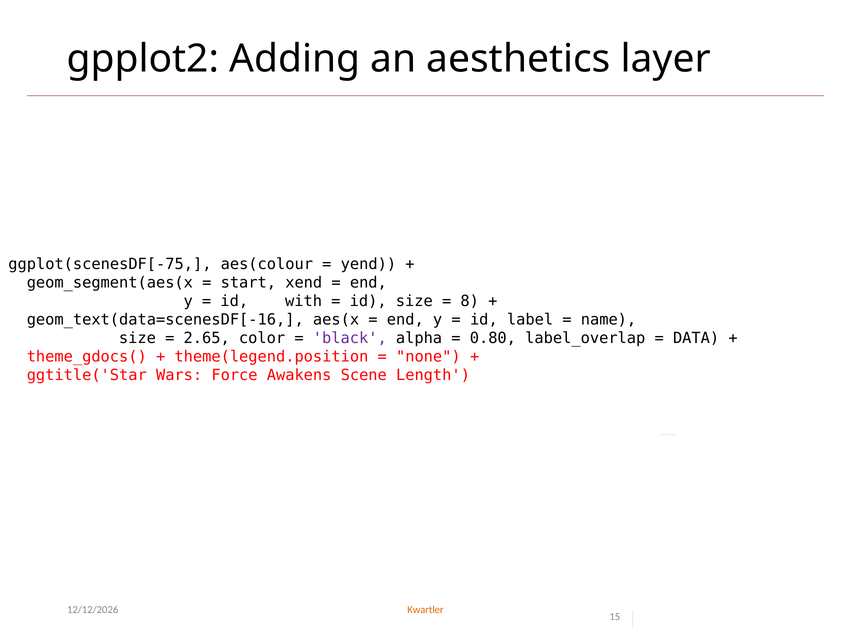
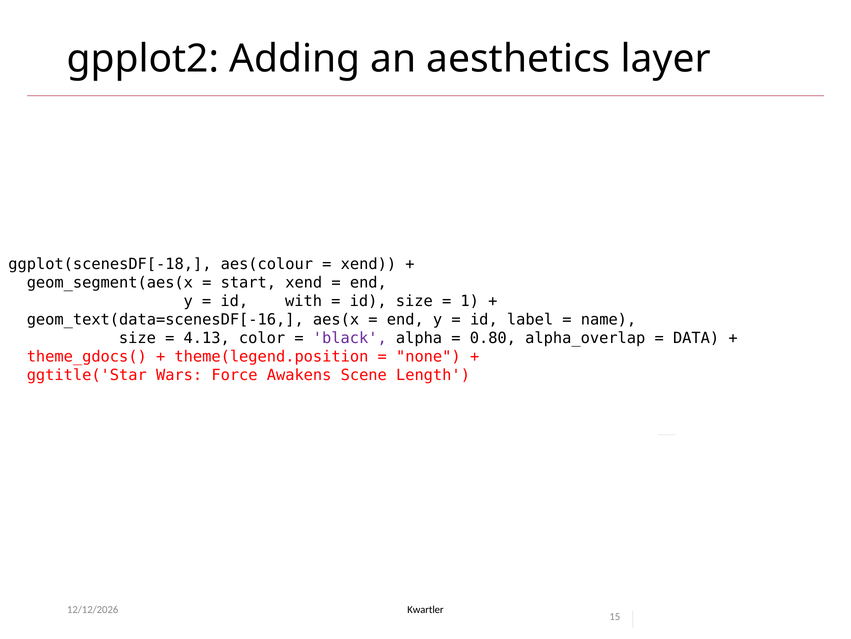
ggplot(scenesDF[-75: ggplot(scenesDF[-75 -> ggplot(scenesDF[-18 (110, 264)
yend: yend -> xend (368, 264)
8: 8 -> 1 (470, 301)
2.65: 2.65 -> 4.13 (207, 338)
label_overlap: label_overlap -> alpha_overlap (585, 338)
Kwartler colour: orange -> black (425, 609)
